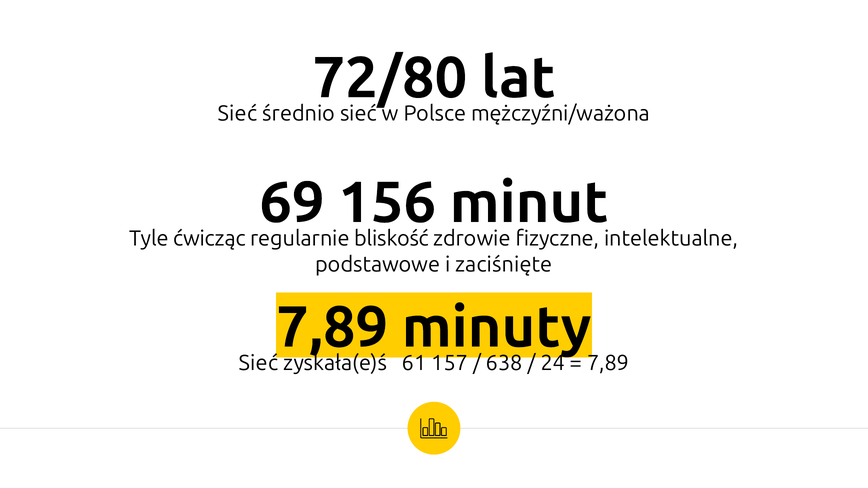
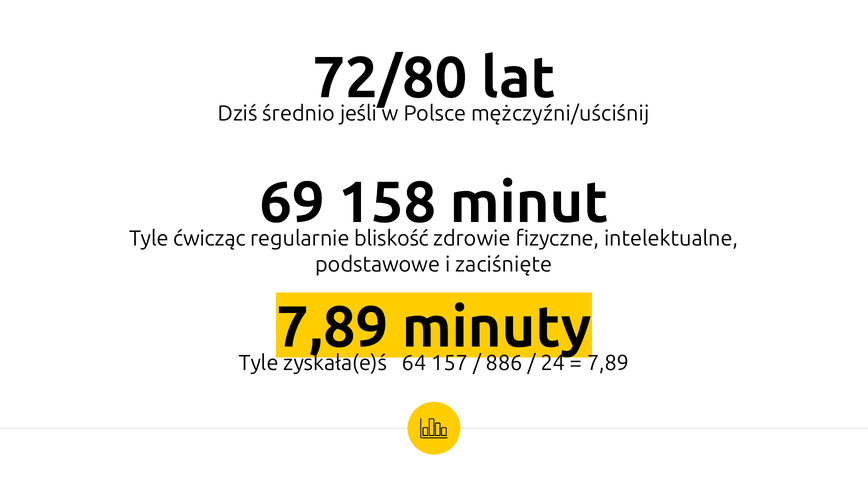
Sieć: Sieć -> Dziś (238, 114)
średnio sieć: sieć -> jeśli (359, 114)
mężczyźni/ważona: mężczyźni/ważona -> mężczyźni/uściśnij (560, 114)
156: 156 -> 158 (387, 203)
Sieć: Sieć -> Tyle (259, 363)
61: 61 -> 64 (414, 363)
638: 638 -> 886 (504, 363)
